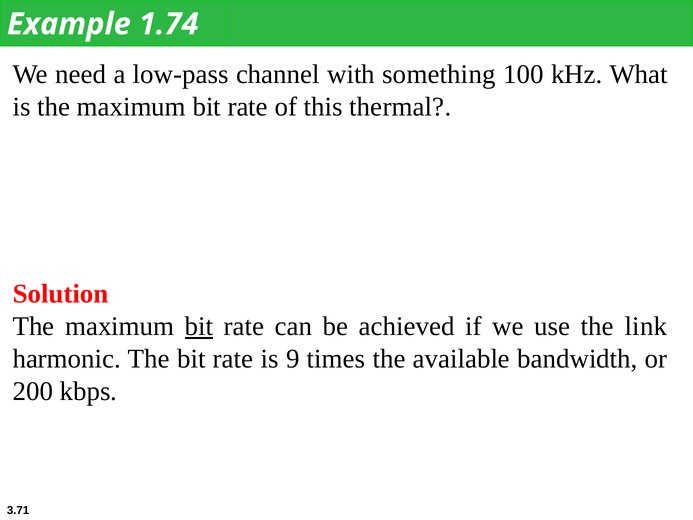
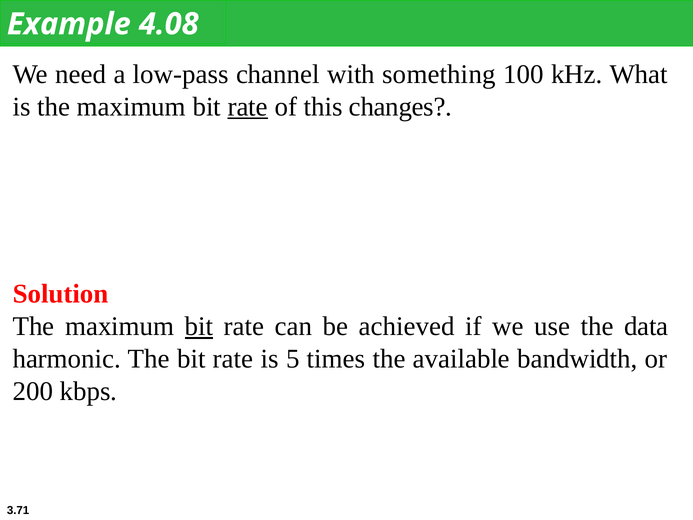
1.74: 1.74 -> 4.08 (169, 24)
rate underline: none -> present (248, 107)
thermal: thermal -> changes (400, 107)
link: link -> data (646, 326)
9: 9 -> 5 (293, 359)
